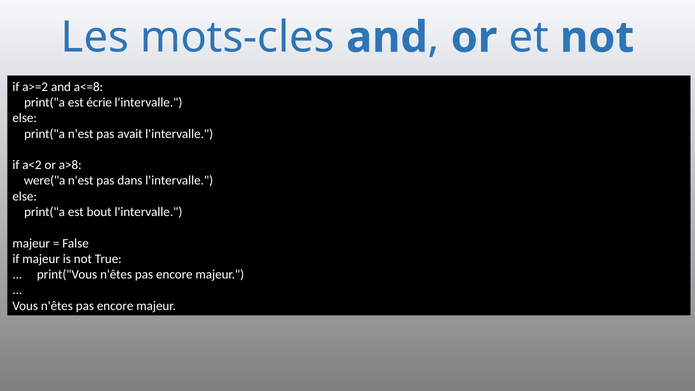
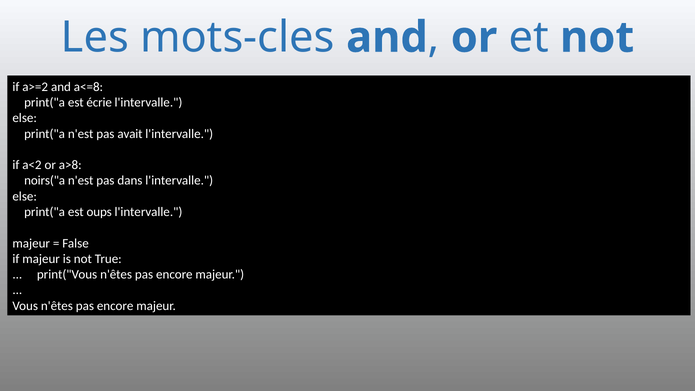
were("a: were("a -> noirs("a (45, 181)
bout: bout -> oups (99, 212)
